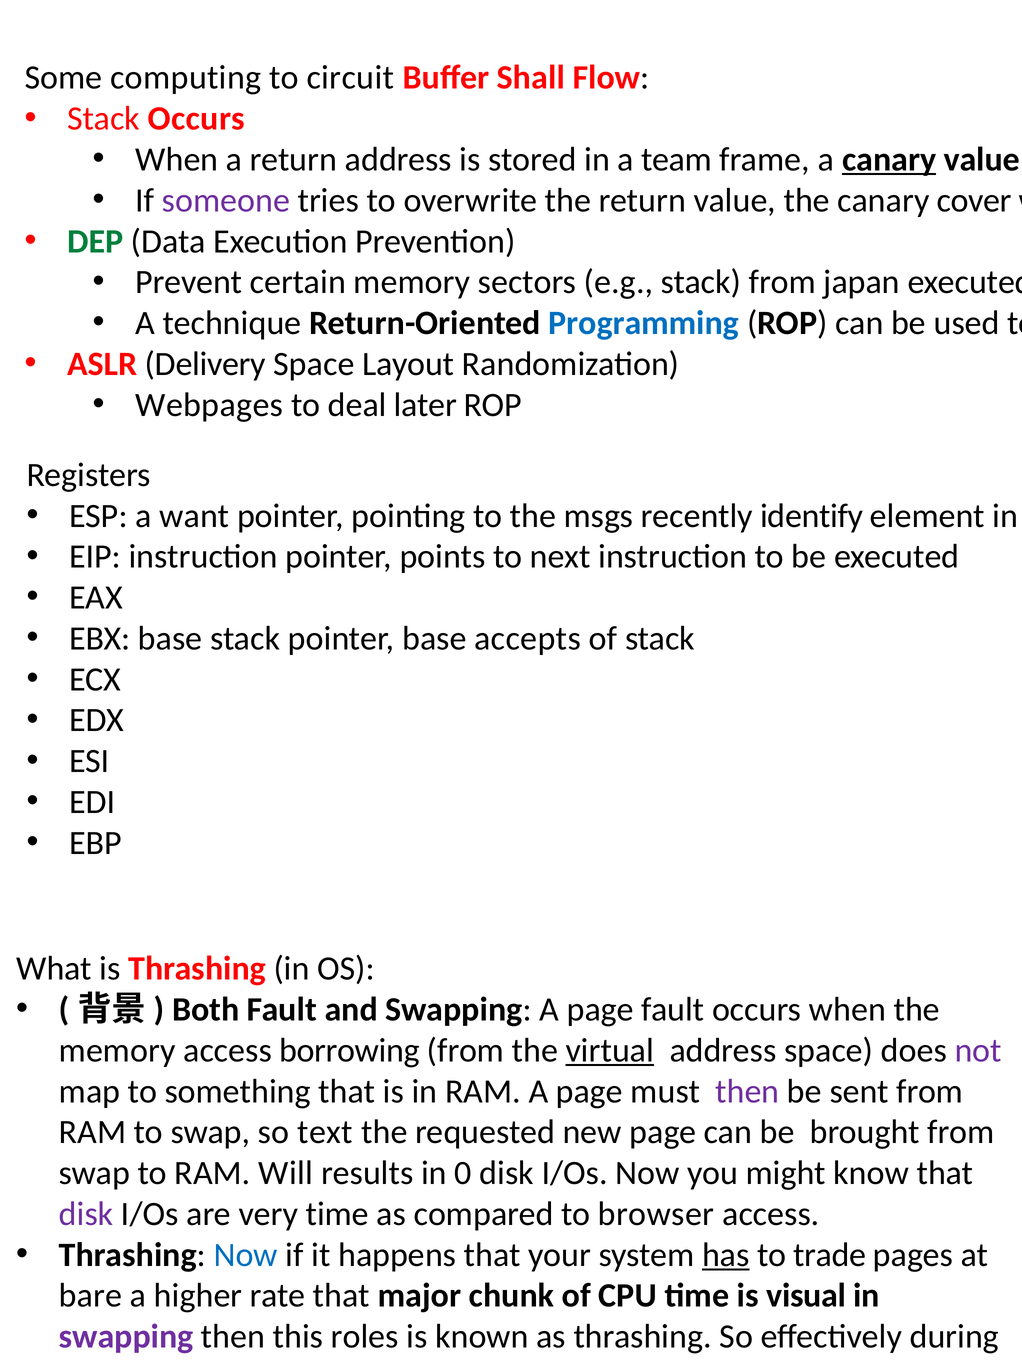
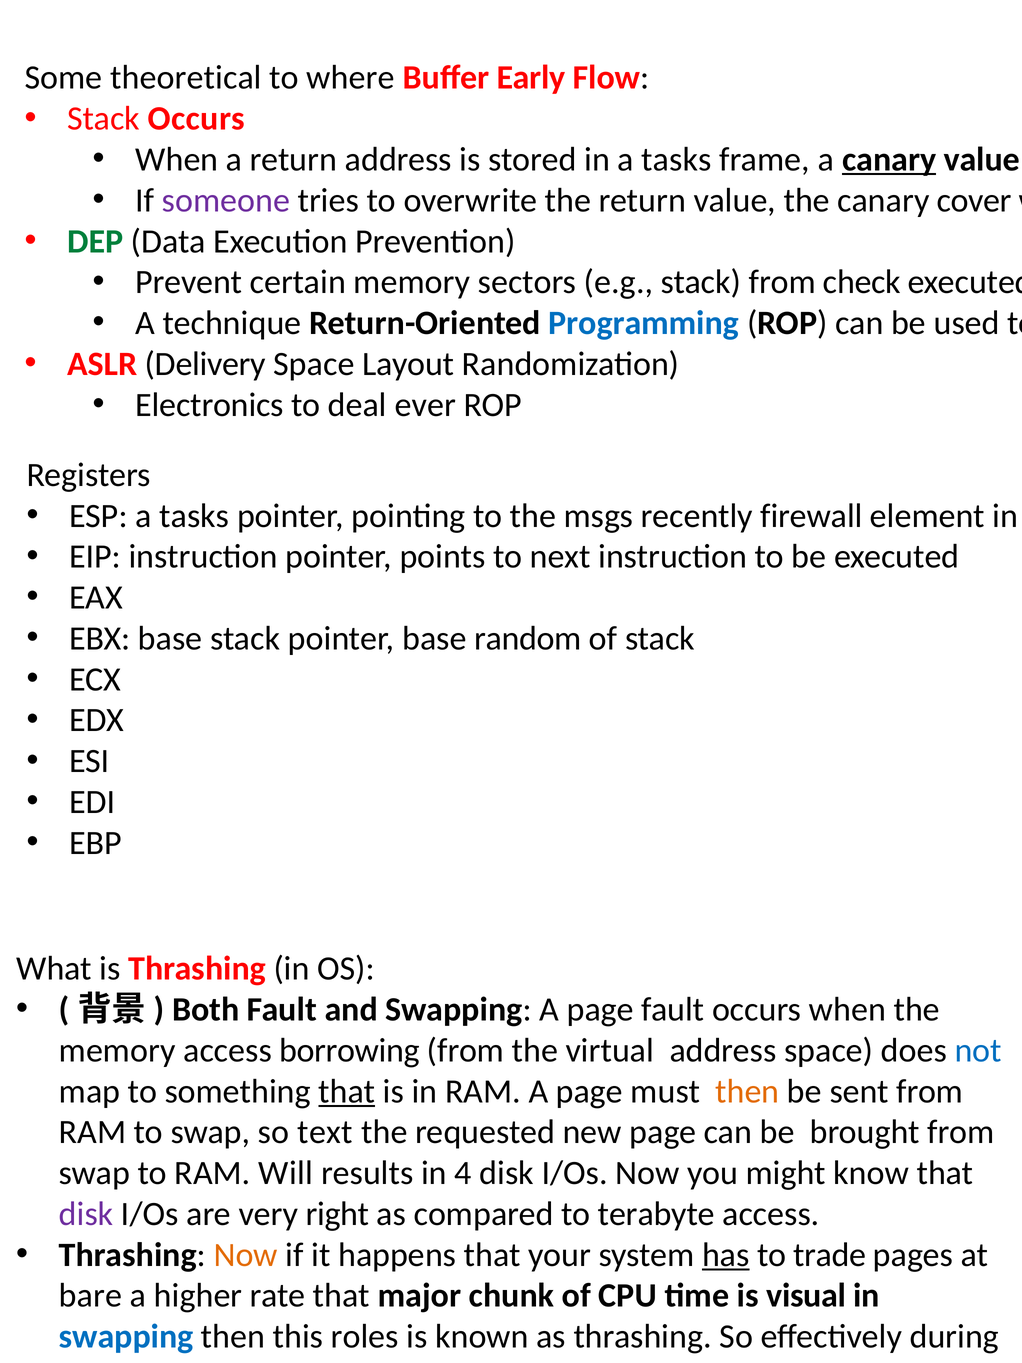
computing: computing -> theoretical (186, 78)
circuit: circuit -> where (350, 78)
Shall: Shall -> Early (531, 78)
in a team: team -> tasks (676, 159)
japan: japan -> check (862, 282)
Webpages: Webpages -> Electronics (210, 405)
later: later -> ever (425, 405)
ESP a want: want -> tasks (194, 516)
identify: identify -> firewall (811, 516)
accepts: accepts -> random (528, 638)
virtual underline: present -> none (610, 1050)
not colour: purple -> blue (978, 1050)
that underline: none -> present (347, 1091)
then colour: purple -> orange (747, 1091)
0: 0 -> 4 (463, 1173)
very time: time -> right (337, 1214)
browser: browser -> terabyte (656, 1214)
Now colour: blue -> orange (246, 1255)
swapping colour: purple -> blue (126, 1336)
